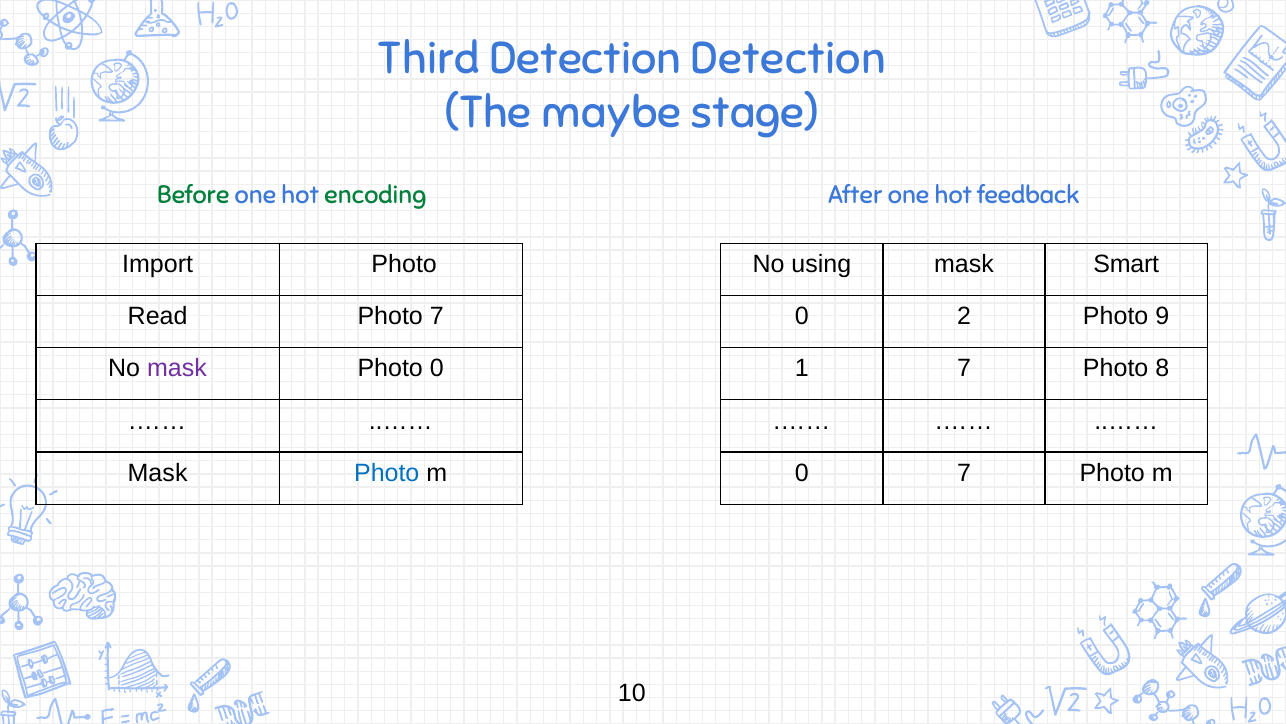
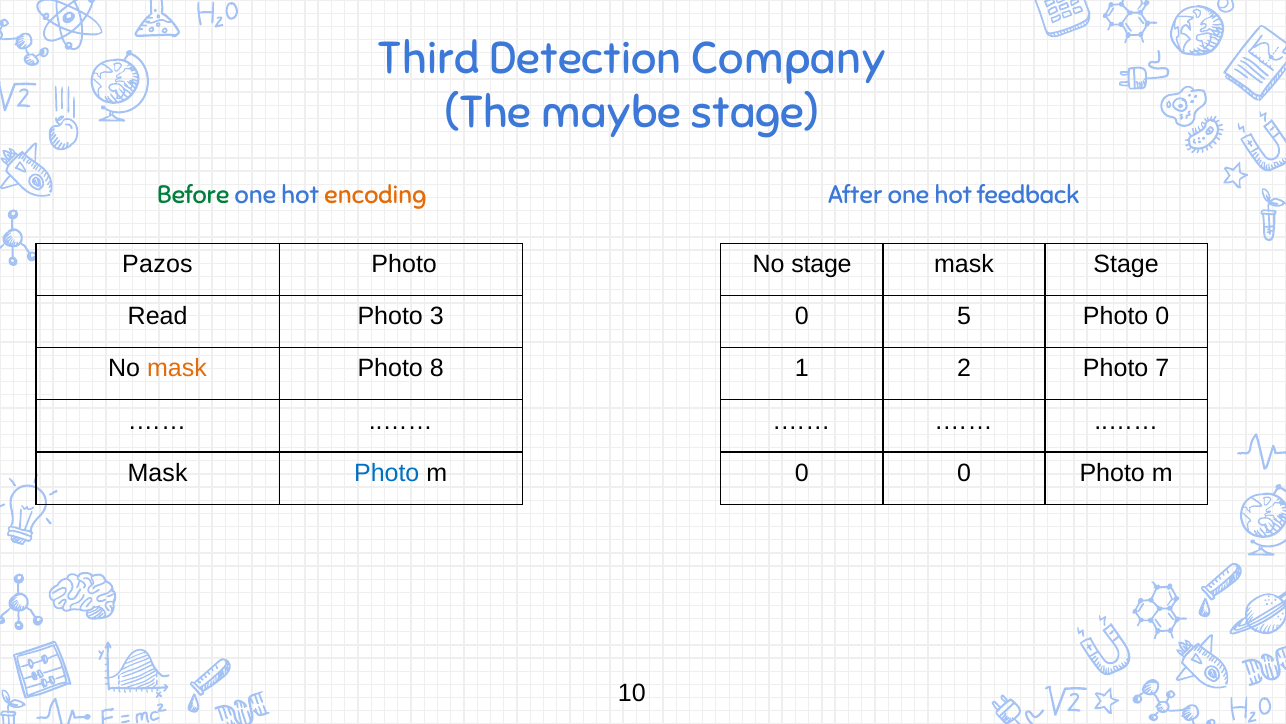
Detection Detection: Detection -> Company (788, 59)
encoding colour: green -> orange (375, 195)
Import: Import -> Pazos (157, 264)
No using: using -> stage (822, 264)
mask Smart: Smart -> Stage (1126, 264)
Photo 7: 7 -> 3 (437, 316)
2: 2 -> 5 (964, 316)
Photo 9: 9 -> 0 (1162, 316)
mask colour: purple -> orange (177, 368)
Photo 0: 0 -> 8 (437, 368)
1 7: 7 -> 2 (964, 368)
8: 8 -> 7 (1162, 368)
0 7: 7 -> 0 (964, 473)
